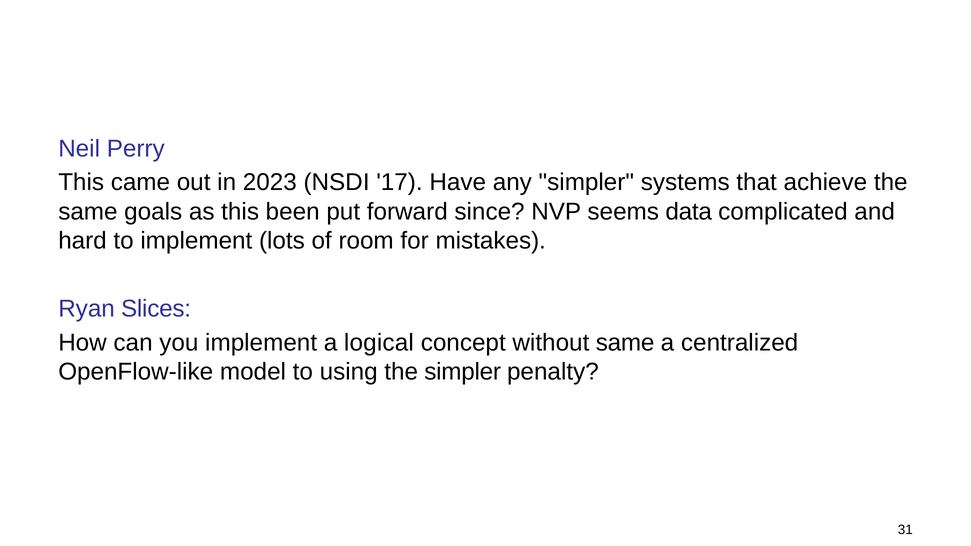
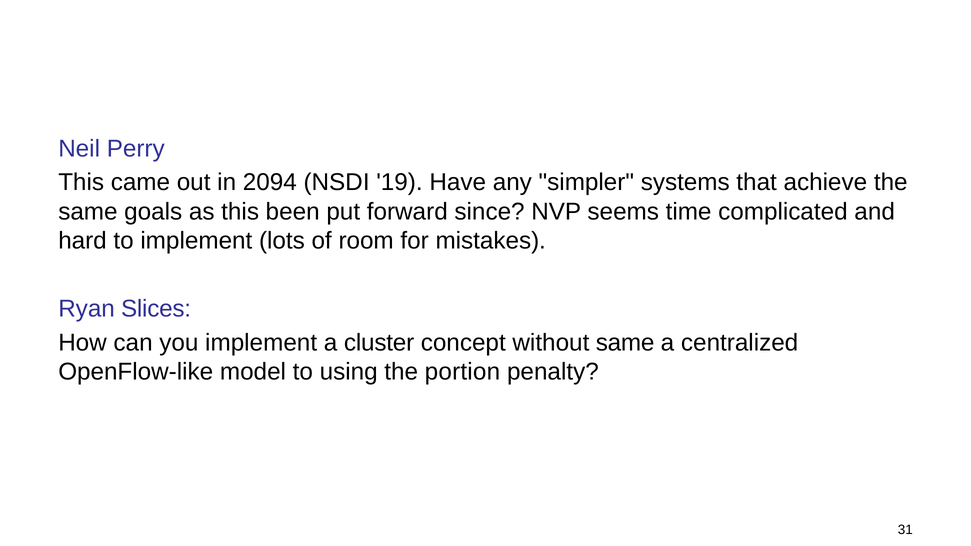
2023: 2023 -> 2094 (270, 183)
17: 17 -> 19 (399, 183)
data: data -> time (689, 212)
logical: logical -> cluster (379, 343)
the simpler: simpler -> portion (462, 372)
